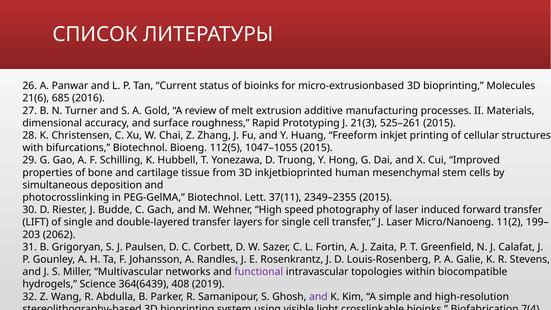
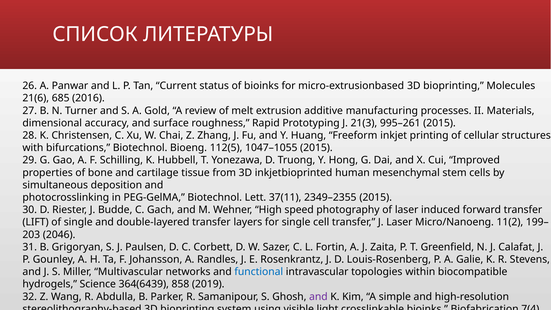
525–261: 525–261 -> 995–261 (400, 123)
2062: 2062 -> 2046 (59, 235)
functional colour: purple -> blue (259, 272)
408: 408 -> 858 (180, 284)
